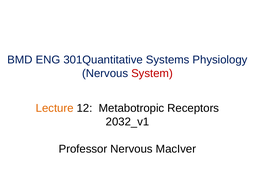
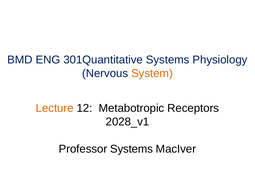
System colour: red -> orange (152, 73)
2032_v1: 2032_v1 -> 2028_v1 (127, 122)
Professor Nervous: Nervous -> Systems (132, 149)
